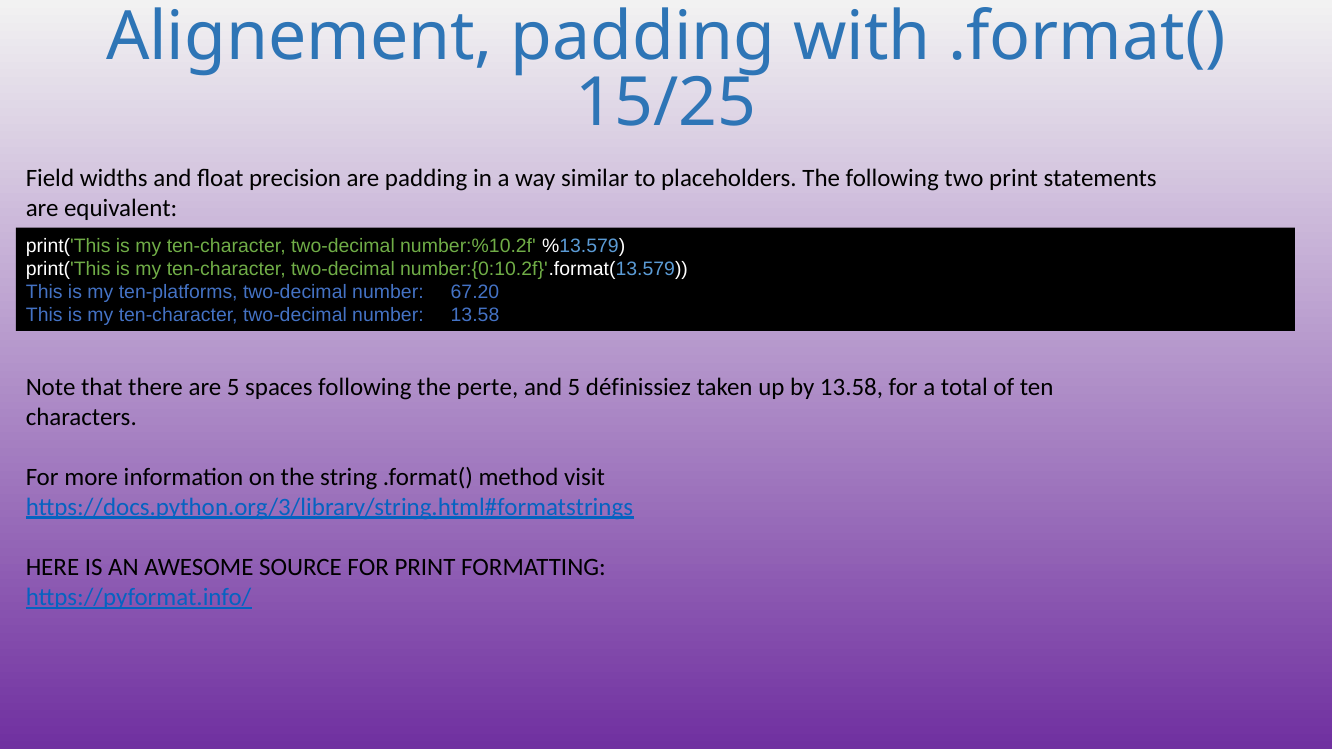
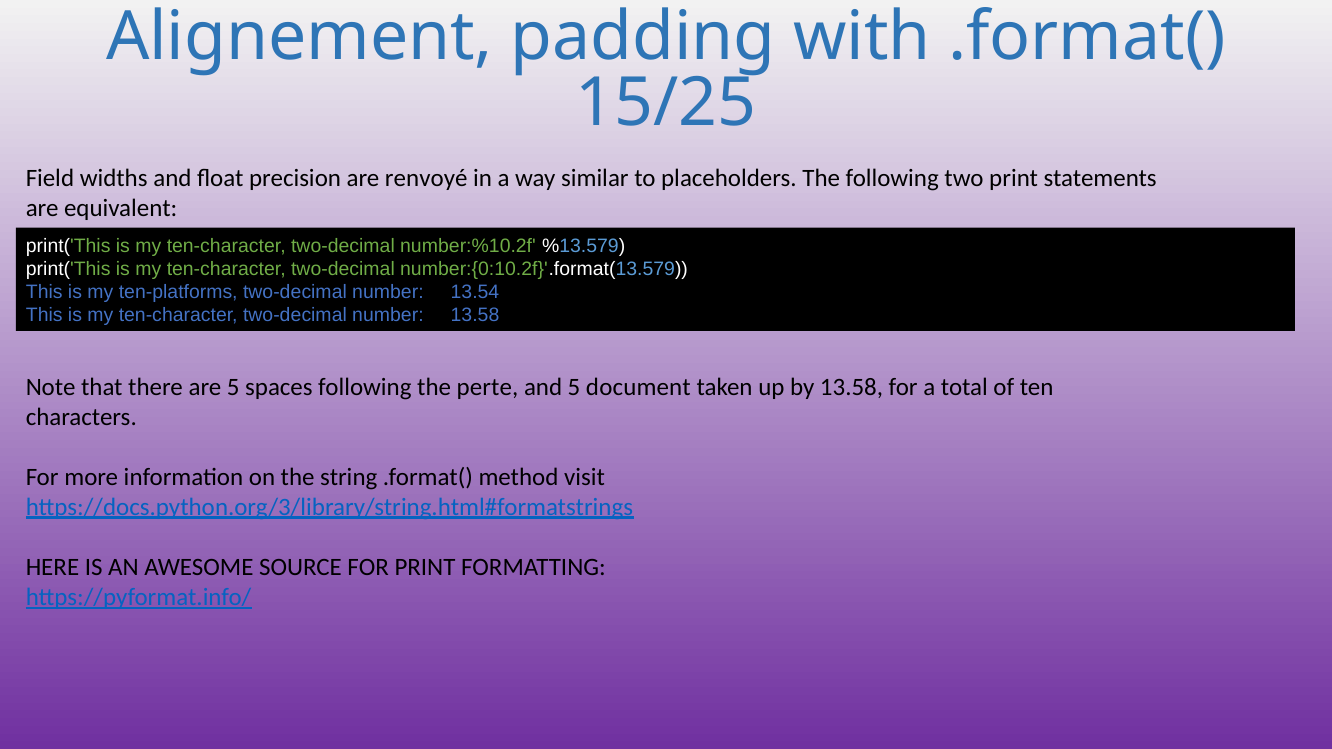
are padding: padding -> renvoyé (426, 178)
67.20: 67.20 -> 13.54 (475, 292)
définissiez: définissiez -> document (638, 387)
